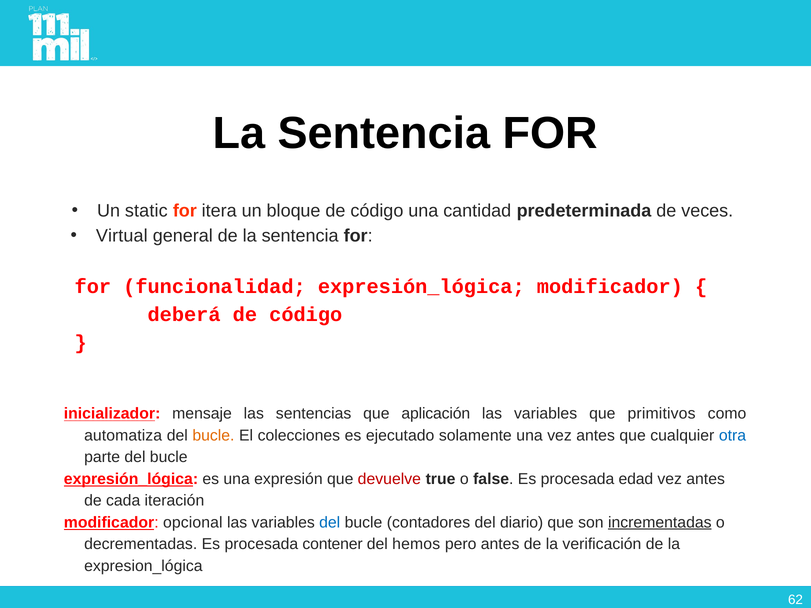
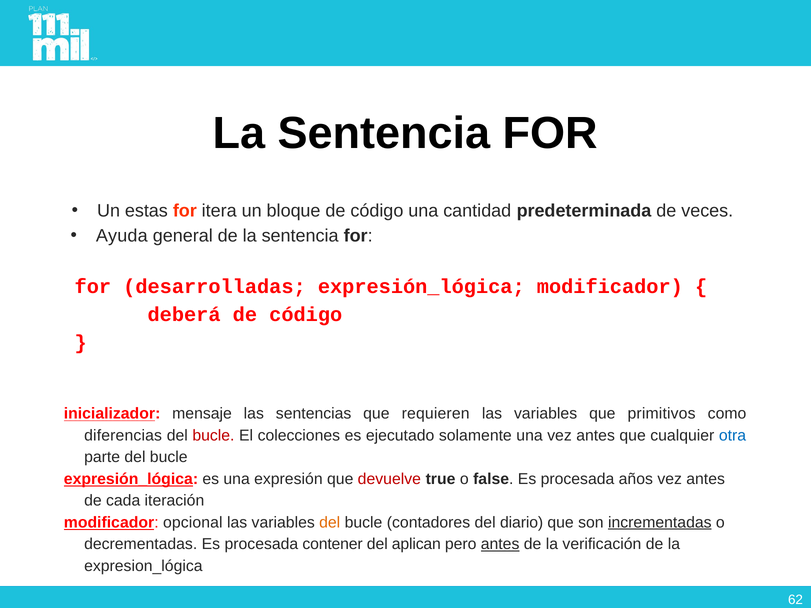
static: static -> estas (146, 211)
Virtual: Virtual -> Ayuda (122, 236)
funcionalidad: funcionalidad -> desarrolladas (214, 287)
aplicación: aplicación -> requieren (436, 414)
automatiza: automatiza -> diferencias (123, 436)
bucle colour: orange -> red (213, 436)
edad: edad -> años (636, 479)
del colour: blue -> orange (330, 523)
hemos: hemos -> aplican (416, 544)
antes underline: none -> present (500, 544)
